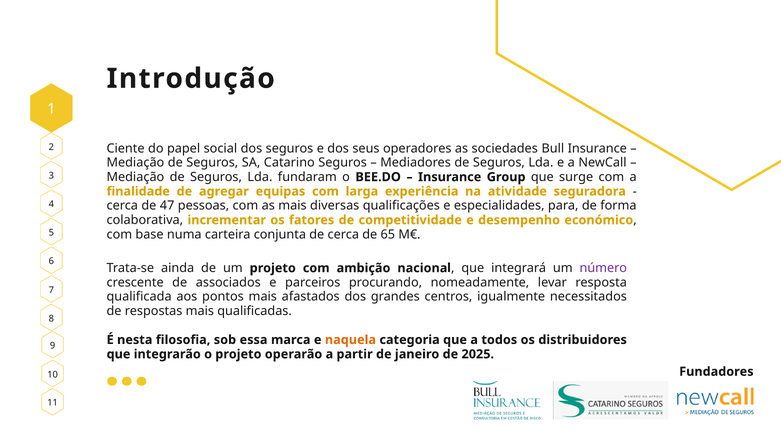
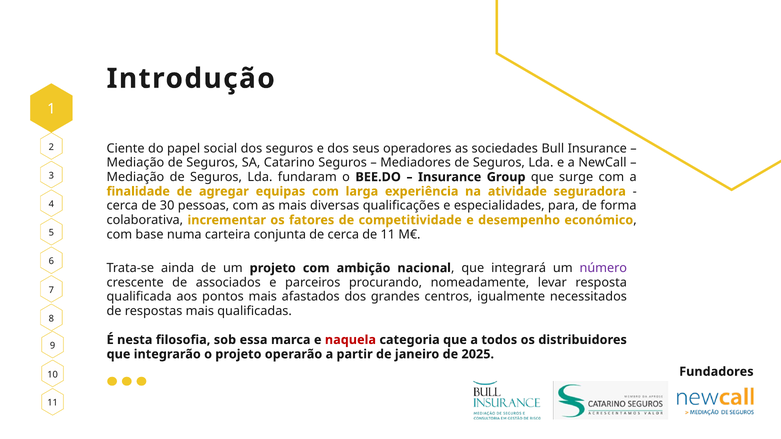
47: 47 -> 30 (167, 206)
de 65: 65 -> 11 (388, 235)
naquela colour: orange -> red (350, 340)
